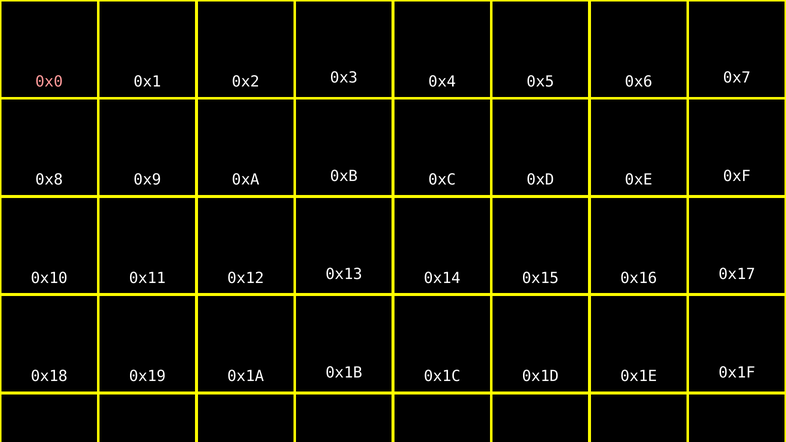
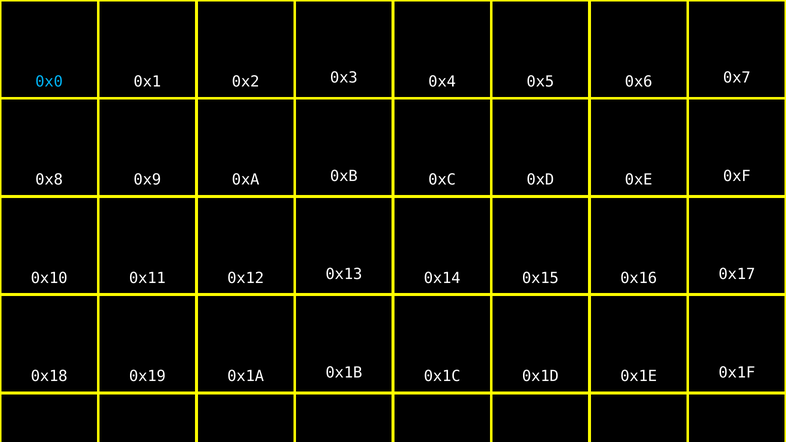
0x0 colour: pink -> light blue (49, 82)
